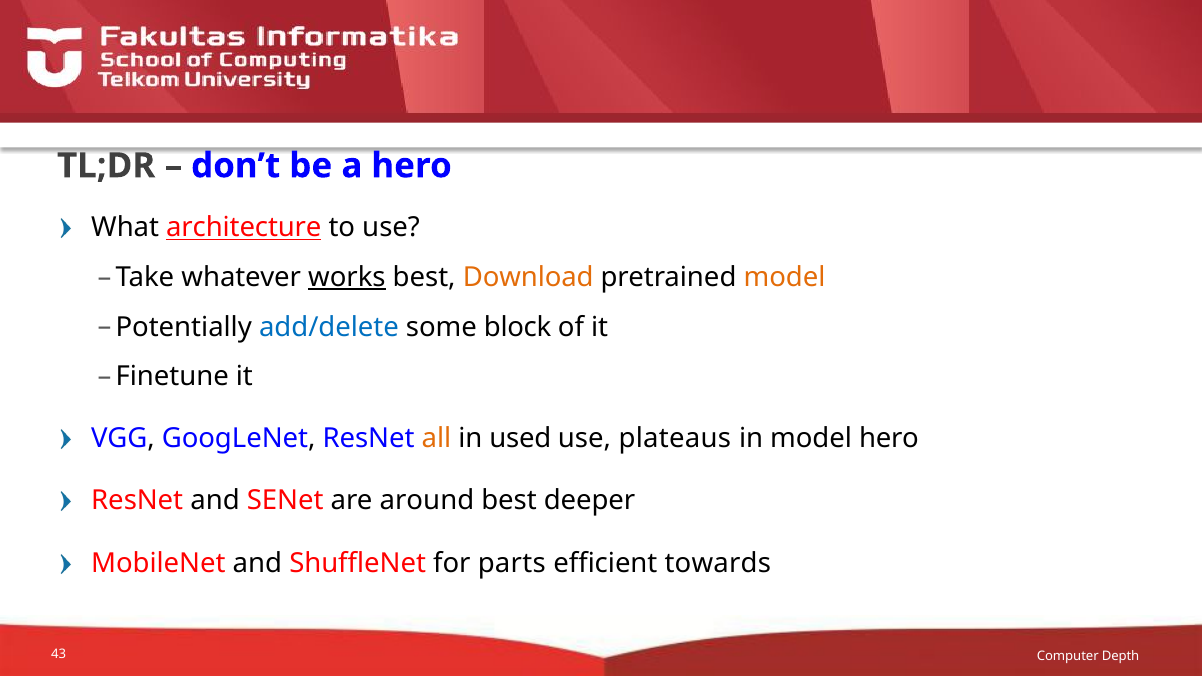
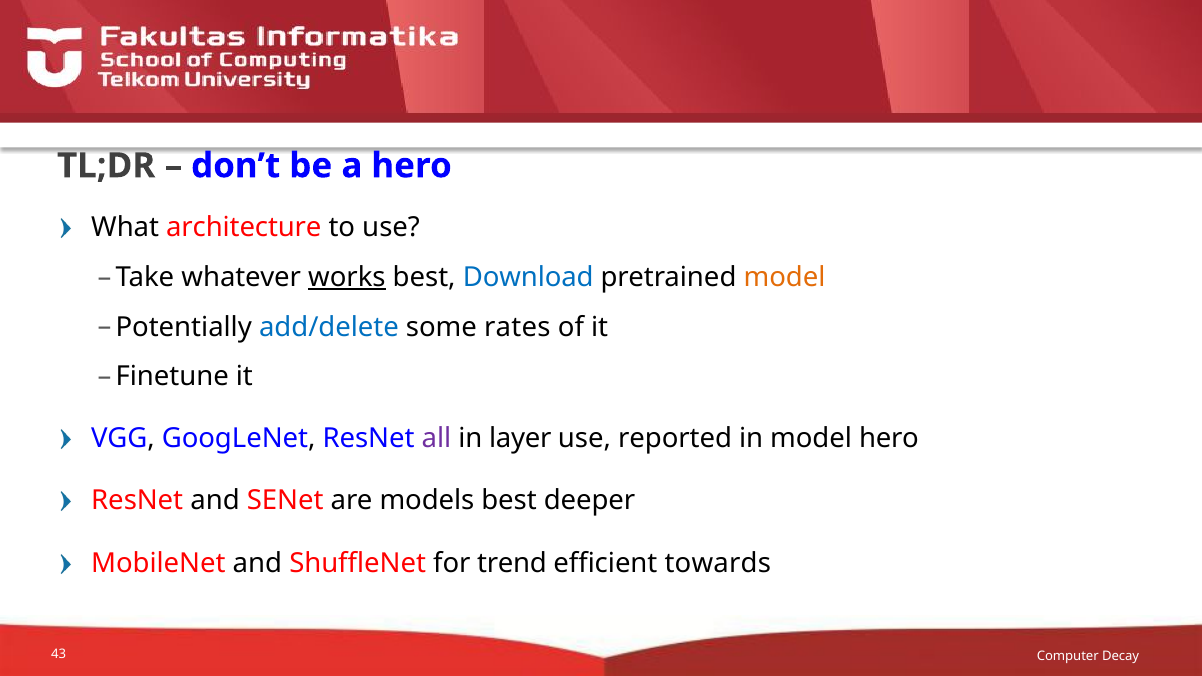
architecture underline: present -> none (244, 228)
Download colour: orange -> blue (528, 277)
block: block -> rates (517, 327)
all colour: orange -> purple (437, 439)
used: used -> layer (520, 439)
plateaus: plateaus -> reported (675, 439)
around: around -> models (427, 501)
parts: parts -> trend (512, 563)
Depth: Depth -> Decay (1121, 656)
